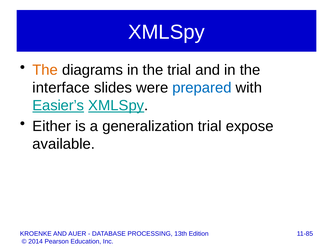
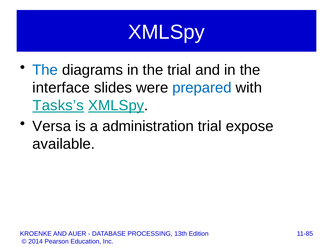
The colour: orange -> blue (45, 70)
Easier’s: Easier’s -> Tasks’s (58, 105)
Either: Either -> Versa (52, 126)
generalization: generalization -> administration (148, 126)
